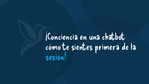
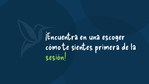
¡Conciencia: ¡Conciencia -> ¡Encuentra (62, 37)
chatbot: chatbot -> escoger (113, 37)
sesión colour: light blue -> light green (56, 57)
